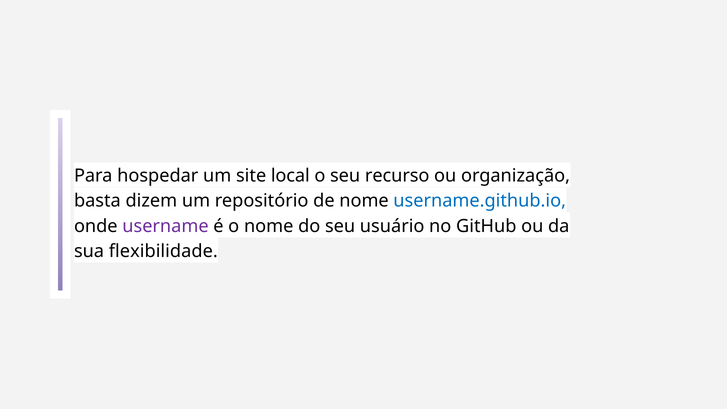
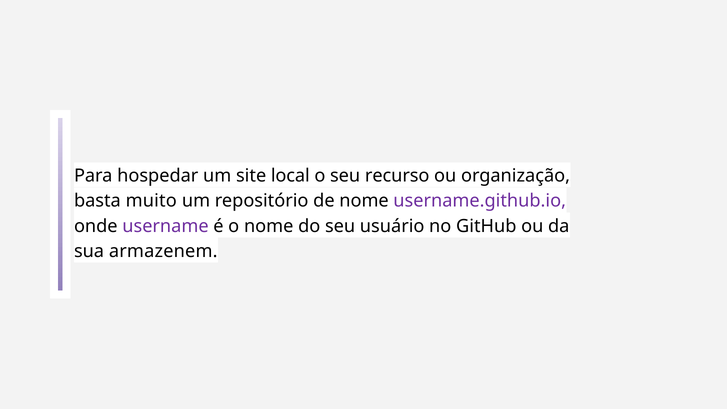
dizem: dizem -> muito (151, 201)
username.github.io colour: blue -> purple (480, 201)
flexibilidade: flexibilidade -> armazenem (163, 251)
